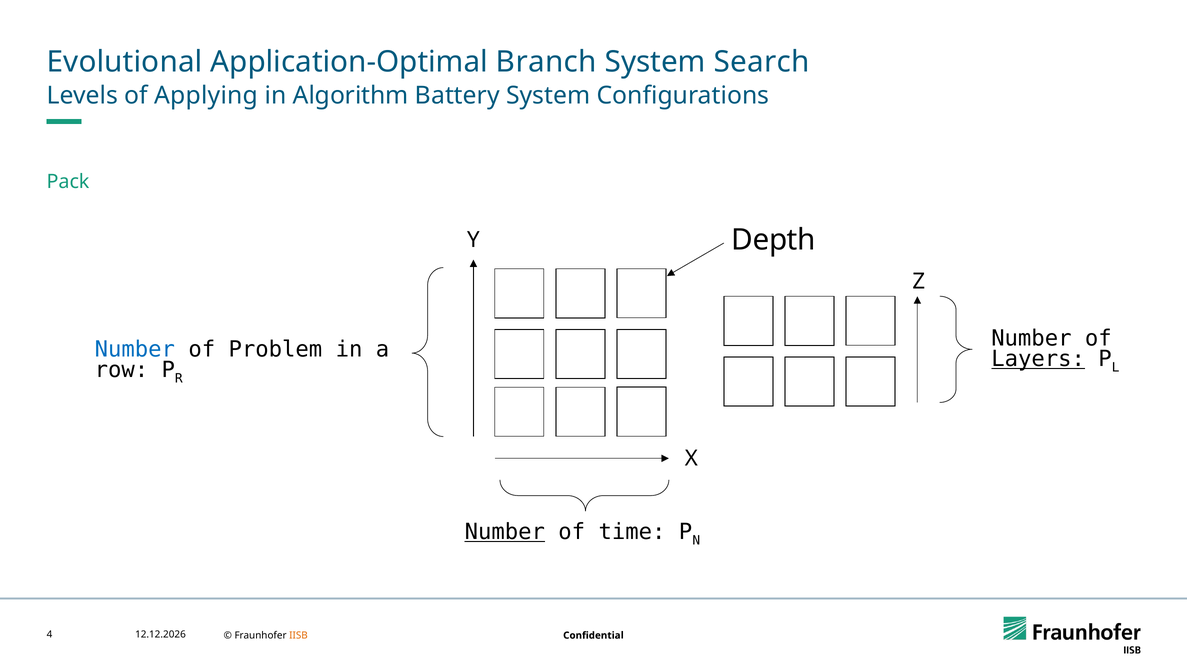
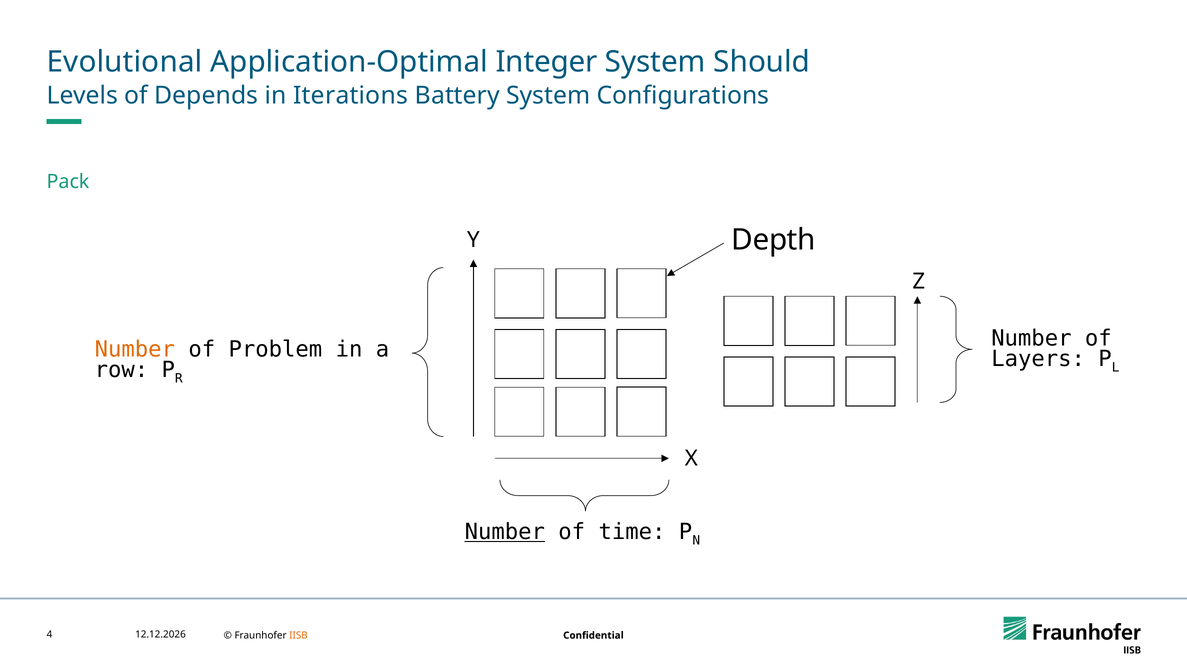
Branch: Branch -> Integer (547, 62)
Search: Search -> Should (762, 62)
Applying: Applying -> Depends (206, 95)
Algorithm: Algorithm -> Iterations (351, 95)
Number colour: blue -> orange (135, 349)
Layers underline: present -> none (1038, 359)
